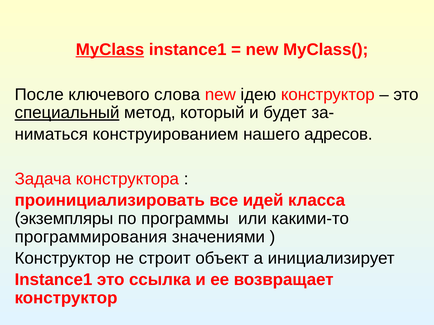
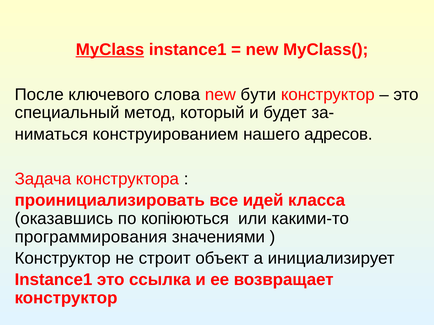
ідею: ідею -> бути (258, 95)
специальный underline: present -> none (67, 113)
экземпляры: экземпляры -> оказавшись (64, 219)
программы: программы -> копіюються (185, 219)
